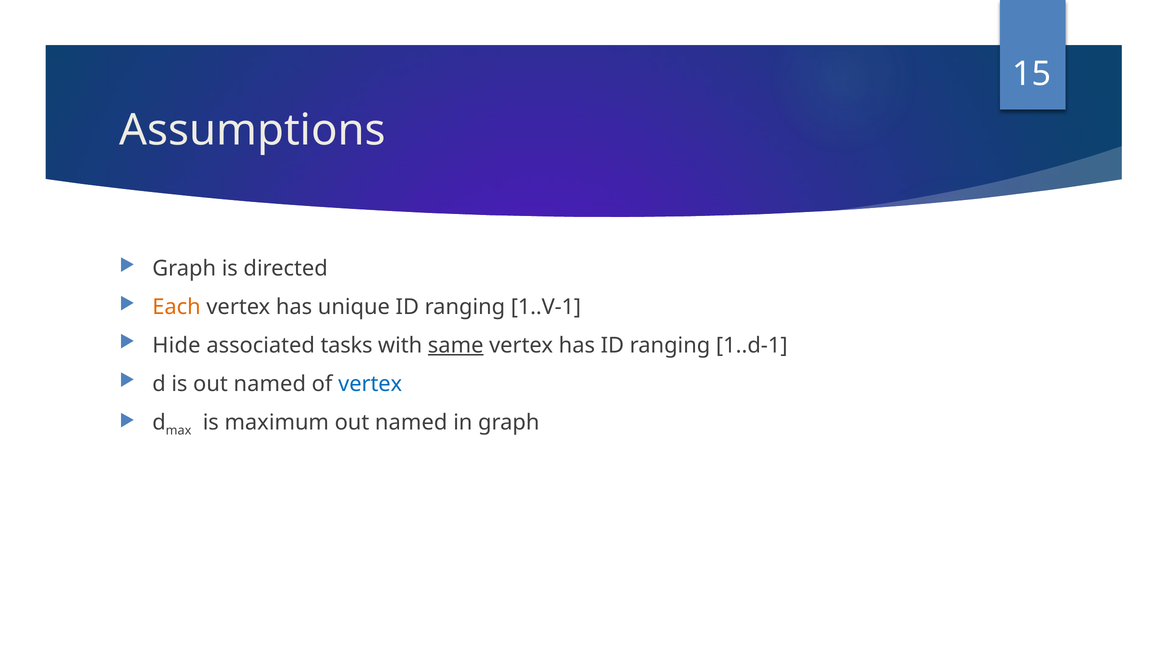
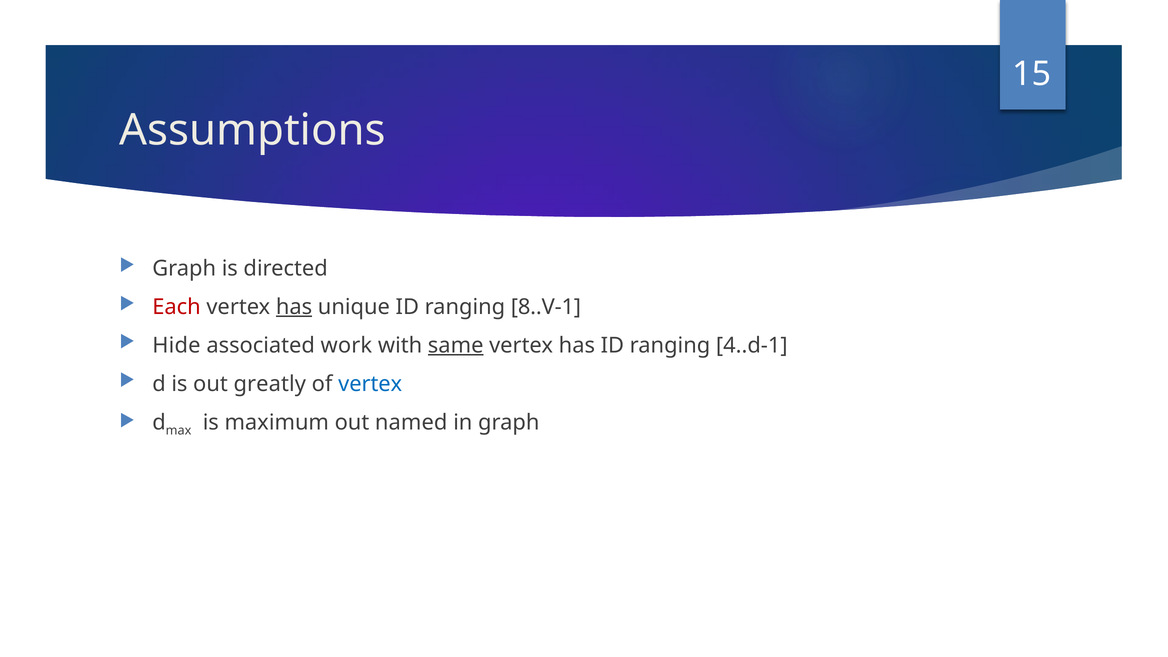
Each colour: orange -> red (176, 307)
has underline: none -> present (294, 307)
1..V-1: 1..V-1 -> 8..V-1 (546, 307)
tasks: tasks -> work (346, 345)
1..d-1: 1..d-1 -> 4..d-1 (752, 345)
is out named: named -> greatly (270, 384)
